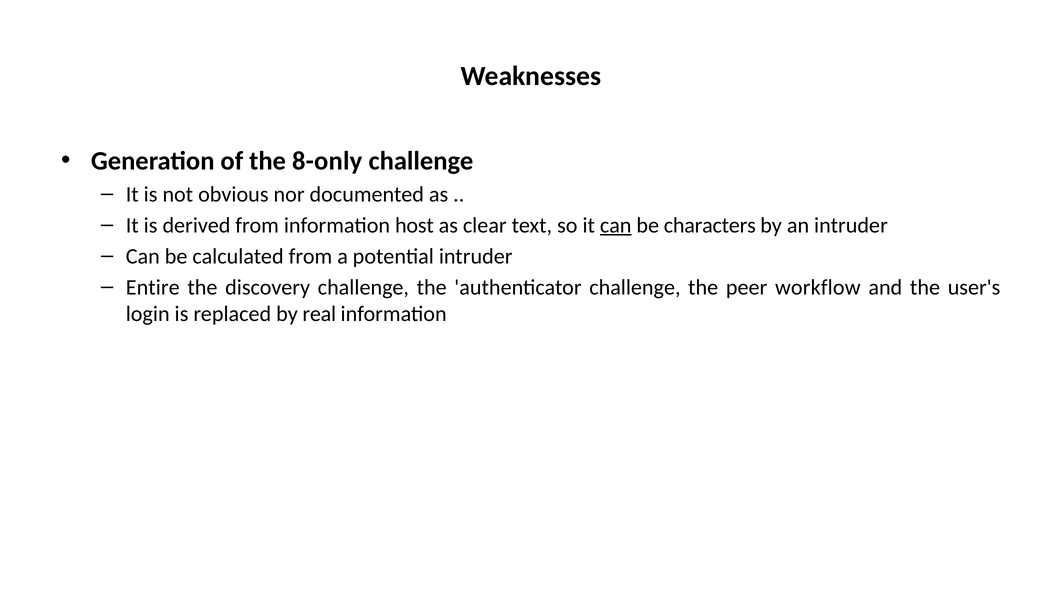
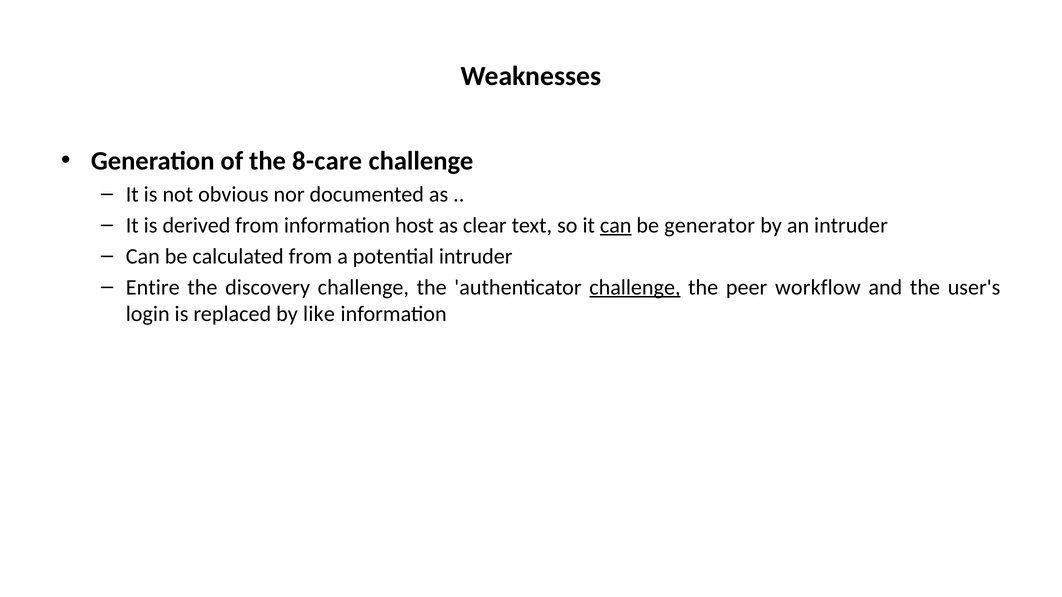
8-only: 8-only -> 8-care (327, 161)
characters: characters -> generator (710, 225)
challenge underline: none -> present (635, 287)
real: real -> like (319, 314)
